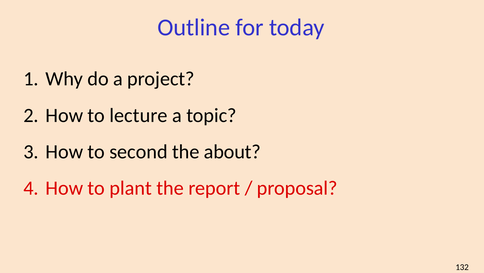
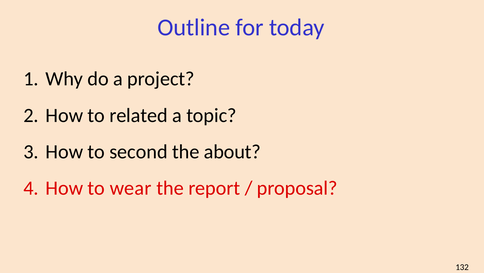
lecture: lecture -> related (139, 115)
plant: plant -> wear (131, 188)
